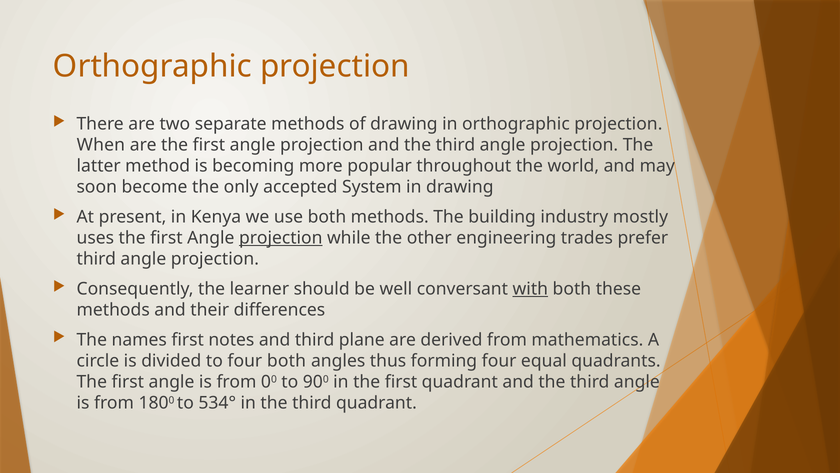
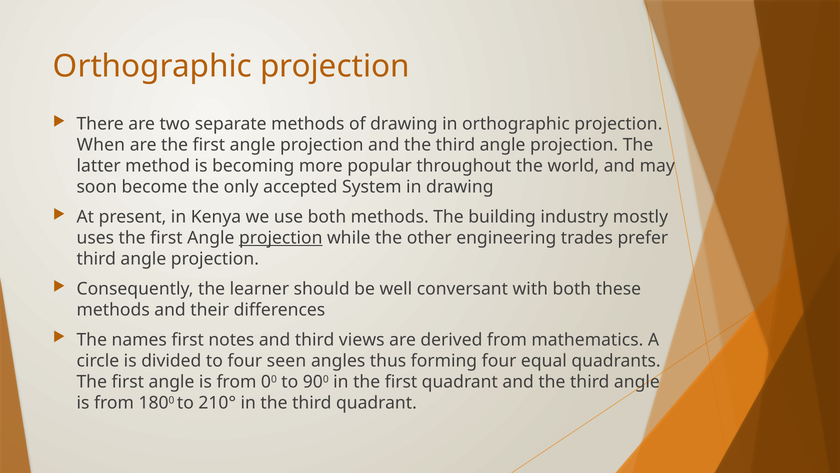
with underline: present -> none (530, 289)
plane: plane -> views (362, 339)
four both: both -> seen (286, 361)
534°: 534° -> 210° (217, 403)
